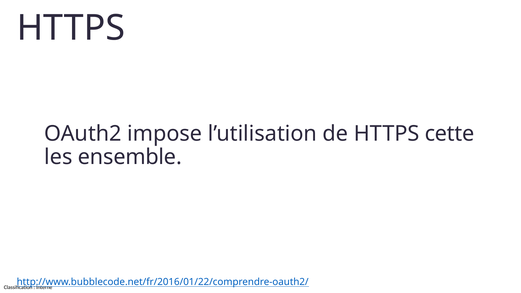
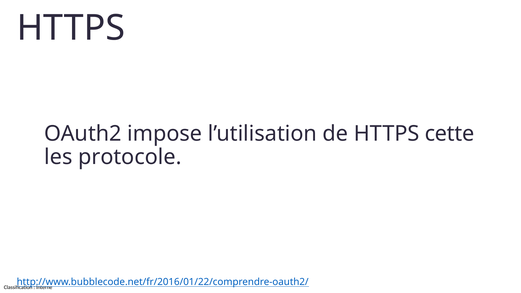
ensemble: ensemble -> protocole (130, 157)
